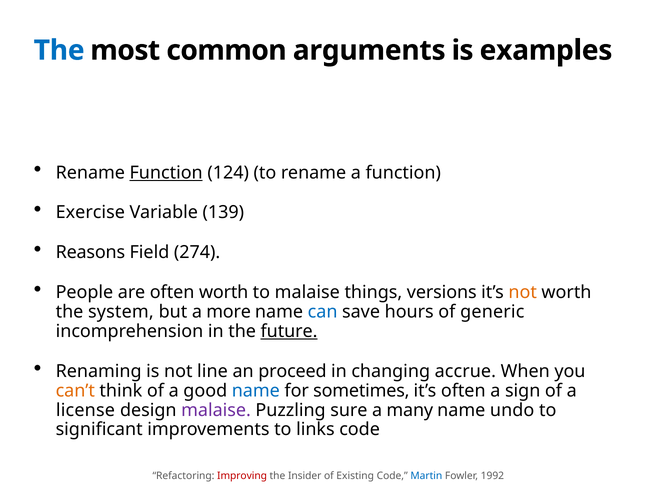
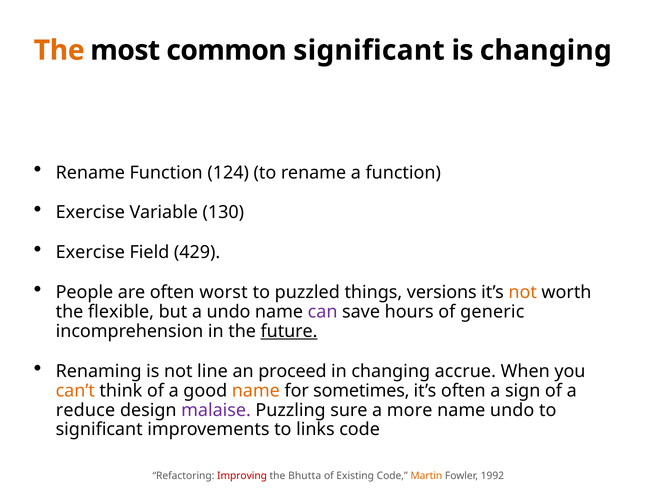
The colour: blue -> orange (59, 50)
common arguments: arguments -> significant (369, 50)
is examples: examples -> changing (546, 50)
Function underline: present -> none (166, 172)
139: 139 -> 130 (223, 212)
Reasons: Reasons -> Exercise (90, 252)
274: 274 -> 429 (197, 252)
often worth: worth -> worst (224, 292)
to malaise: malaise -> puzzled (307, 292)
system: system -> flexible (121, 312)
a more: more -> undo (229, 312)
can colour: blue -> purple (323, 312)
name colour: blue -> orange (256, 390)
license: license -> reduce (85, 410)
many: many -> more (410, 410)
Insider: Insider -> Bhutta (305, 476)
Martin colour: blue -> orange (426, 476)
